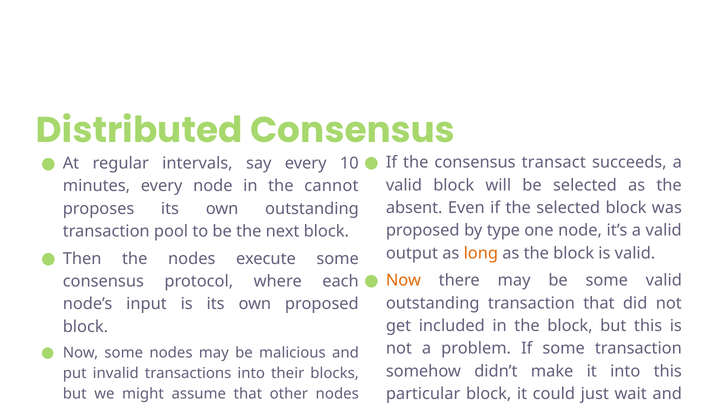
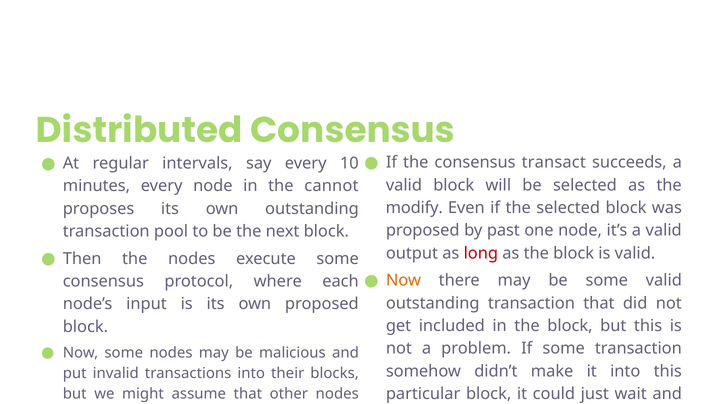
absent: absent -> modify (414, 208)
type: type -> past (503, 230)
long colour: orange -> red (481, 253)
